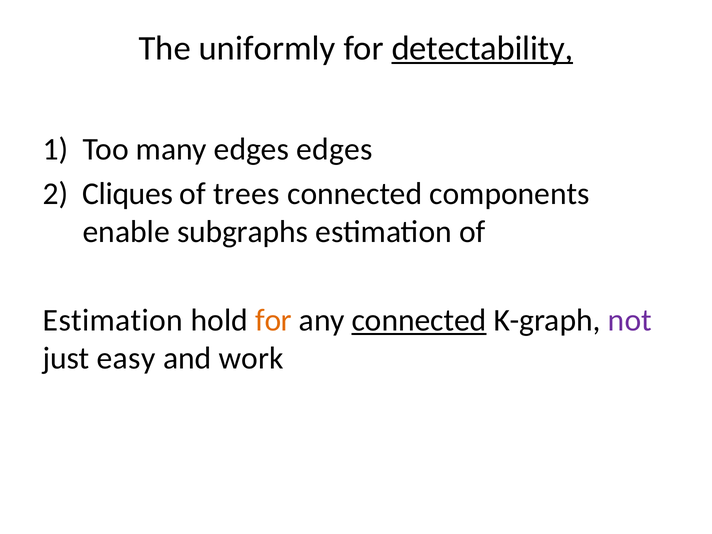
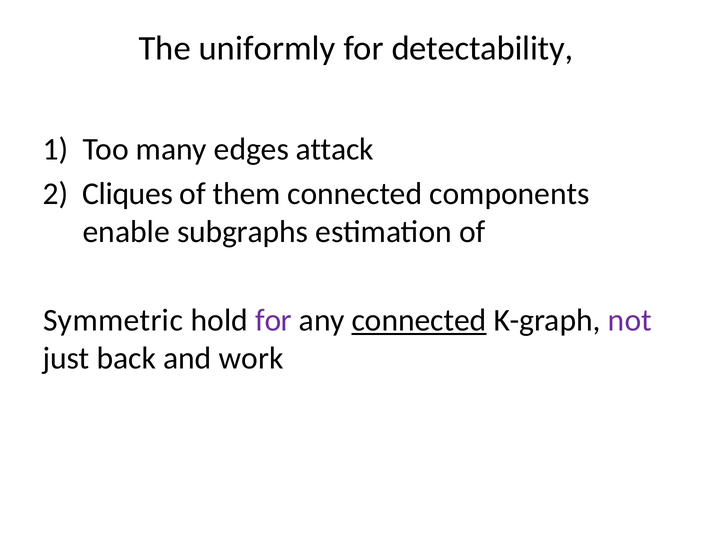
detectability underline: present -> none (482, 48)
edges edges: edges -> attack (335, 149)
trees: trees -> them (247, 194)
Estimation: Estimation -> Symmetric (113, 320)
for colour: orange -> purple (274, 320)
easy: easy -> back (126, 358)
